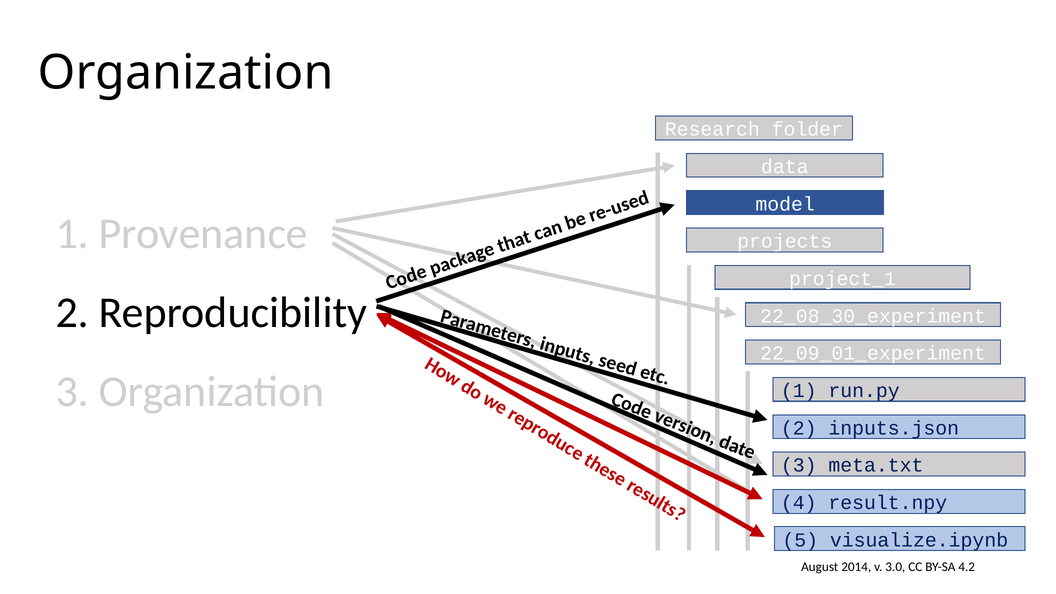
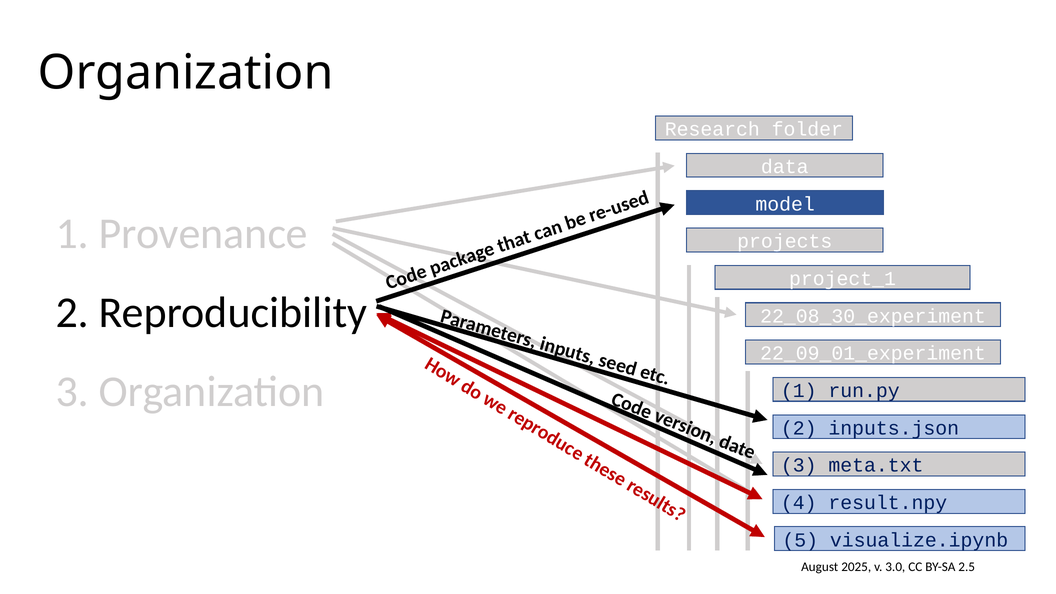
2014: 2014 -> 2025 (856, 567)
4.2: 4.2 -> 2.5 (967, 567)
